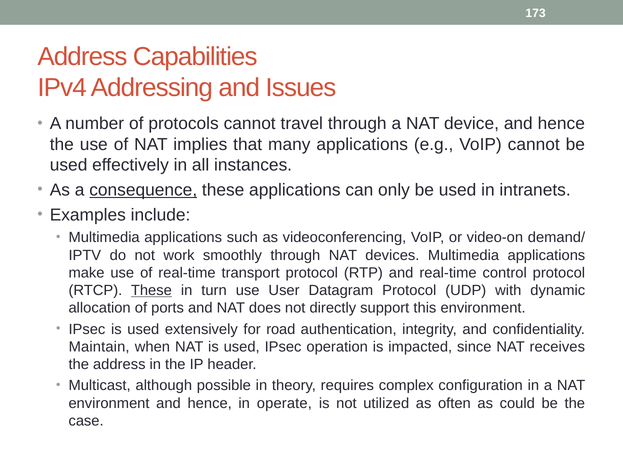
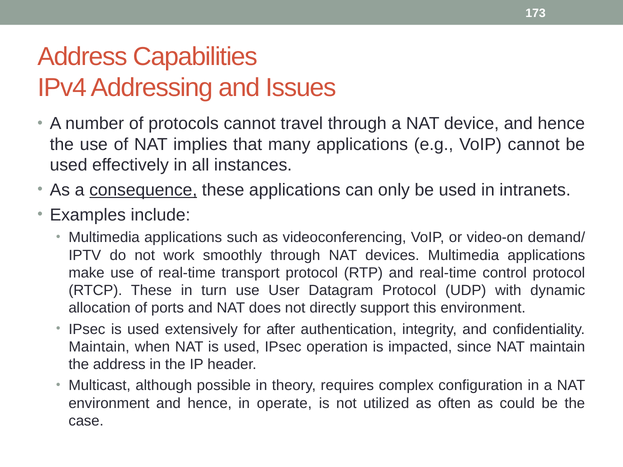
These underline: present -> none (151, 291)
road: road -> after (281, 329)
NAT receives: receives -> maintain (557, 347)
